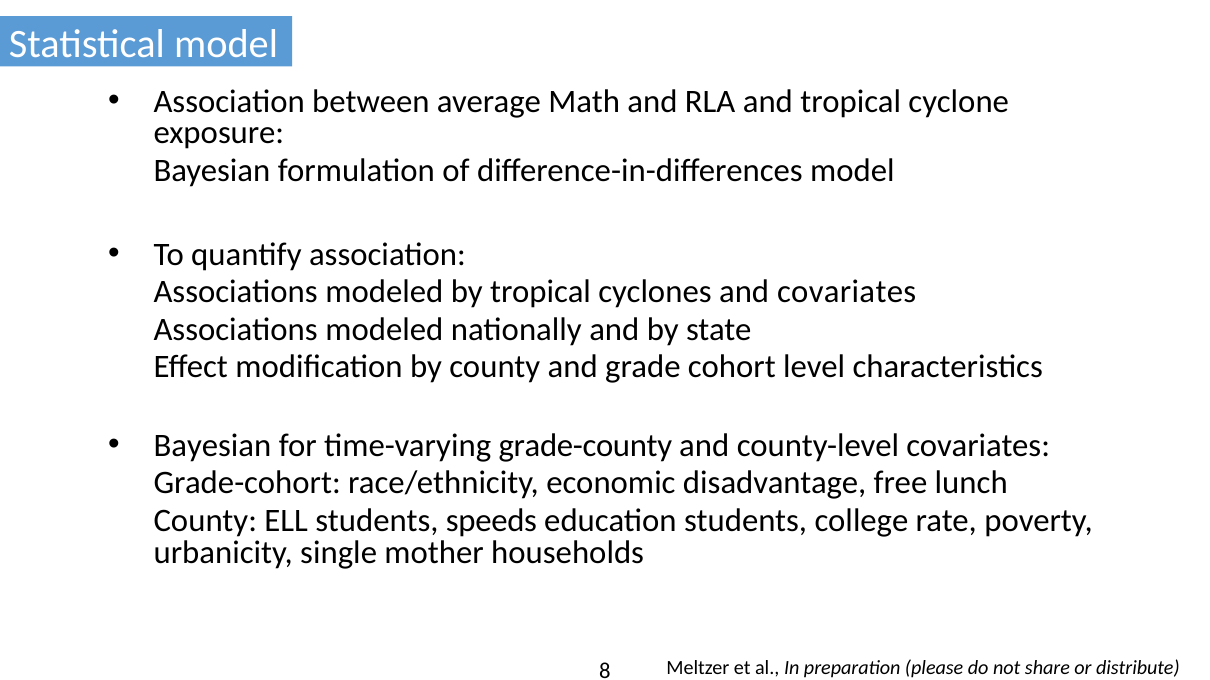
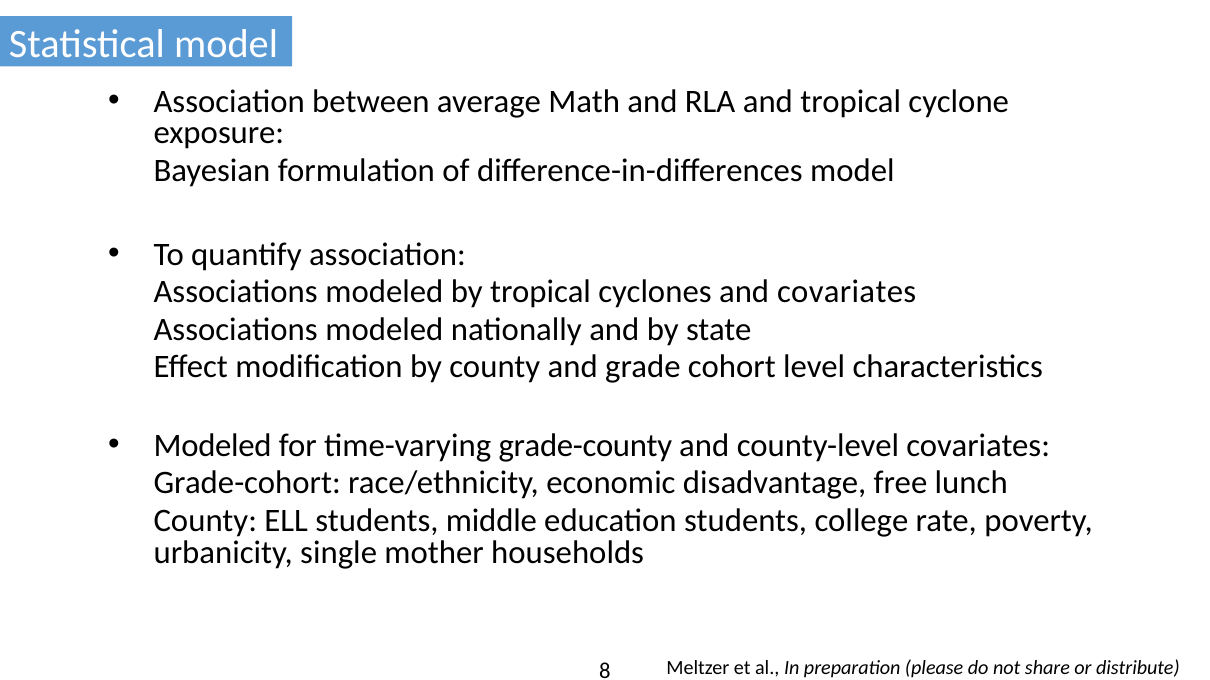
Bayesian: Bayesian -> Modeled (213, 446)
speeds: speeds -> middle (491, 521)
